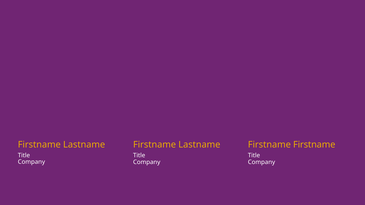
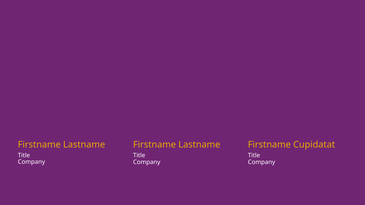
Firstname Firstname: Firstname -> Cupidatat (314, 145)
